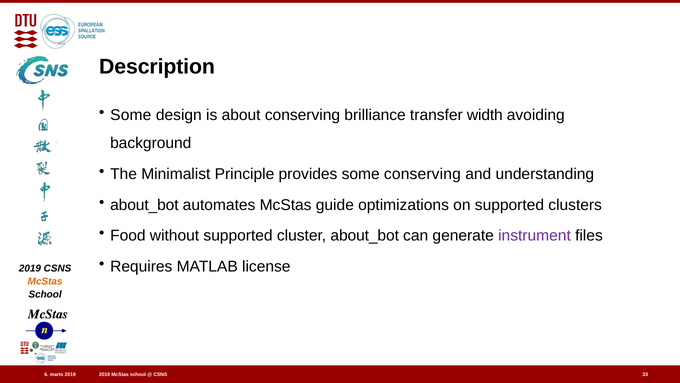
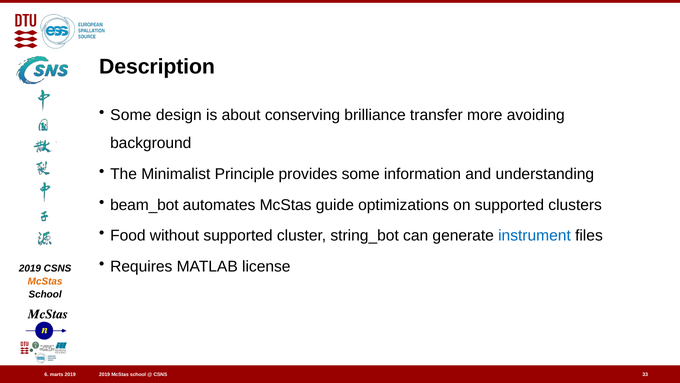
width: width -> more (485, 115)
some conserving: conserving -> information (422, 174)
about_bot: about_bot -> beam_bot (144, 205)
cluster about_bot: about_bot -> string_bot (365, 236)
instrument colour: purple -> blue (534, 236)
